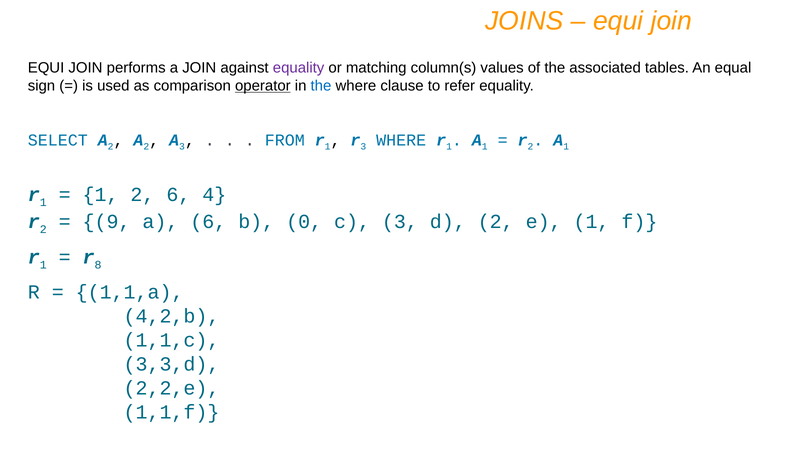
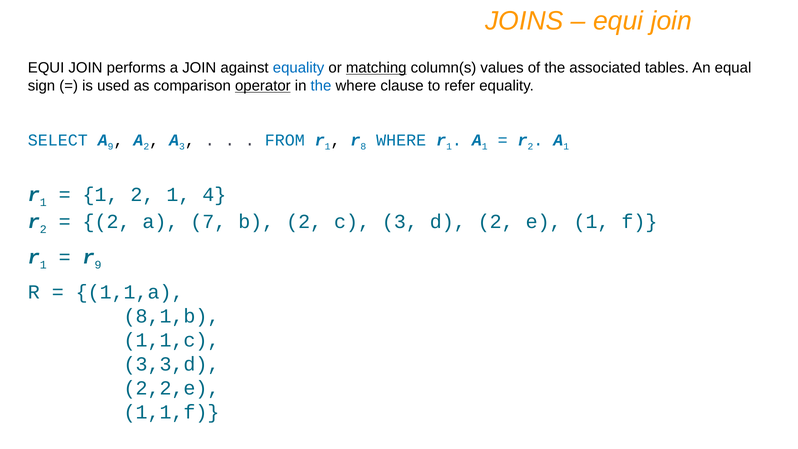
equality colour: purple -> blue (299, 68)
matching underline: none -> present (376, 68)
SELECT A 2: 2 -> 9 (111, 146)
r 3: 3 -> 8 (363, 146)
2 6: 6 -> 1 (178, 194)
9: 9 -> 2 (107, 222)
a 6: 6 -> 7 (208, 222)
b 0: 0 -> 2 (304, 222)
r 8: 8 -> 9 (98, 265)
4,2,b: 4,2,b -> 8,1,b (171, 316)
